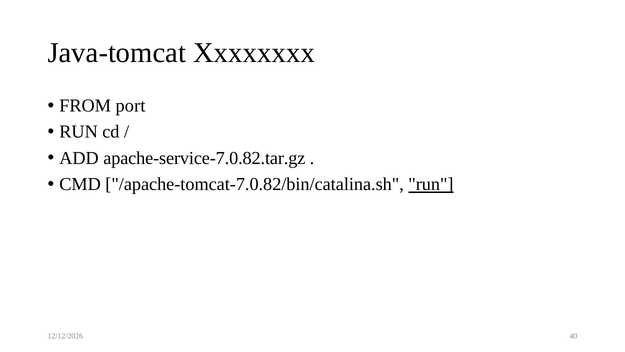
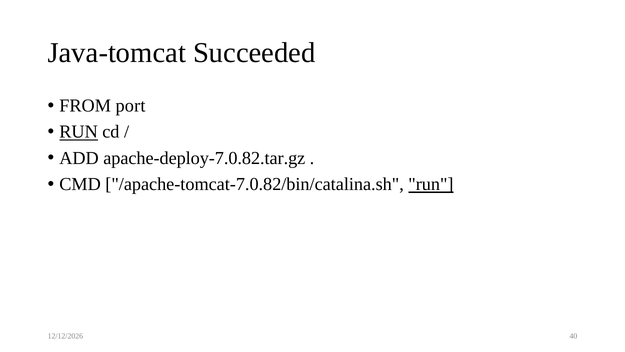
Xxxxxxxx: Xxxxxxxx -> Succeeded (254, 53)
RUN underline: none -> present (79, 132)
apache-service-7.0.82.tar.gz: apache-service-7.0.82.tar.gz -> apache-deploy-7.0.82.tar.gz (204, 158)
